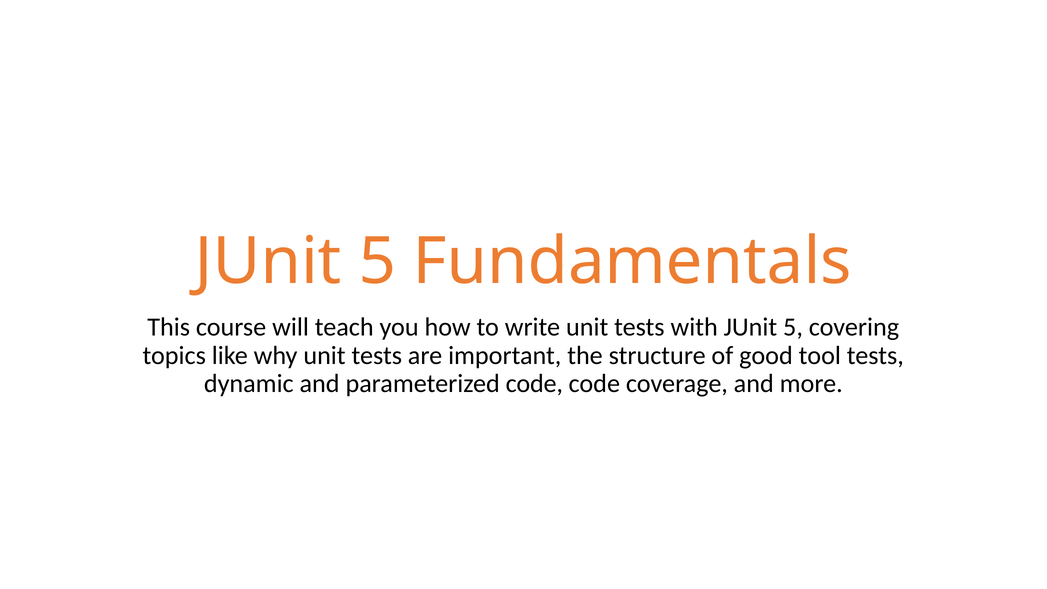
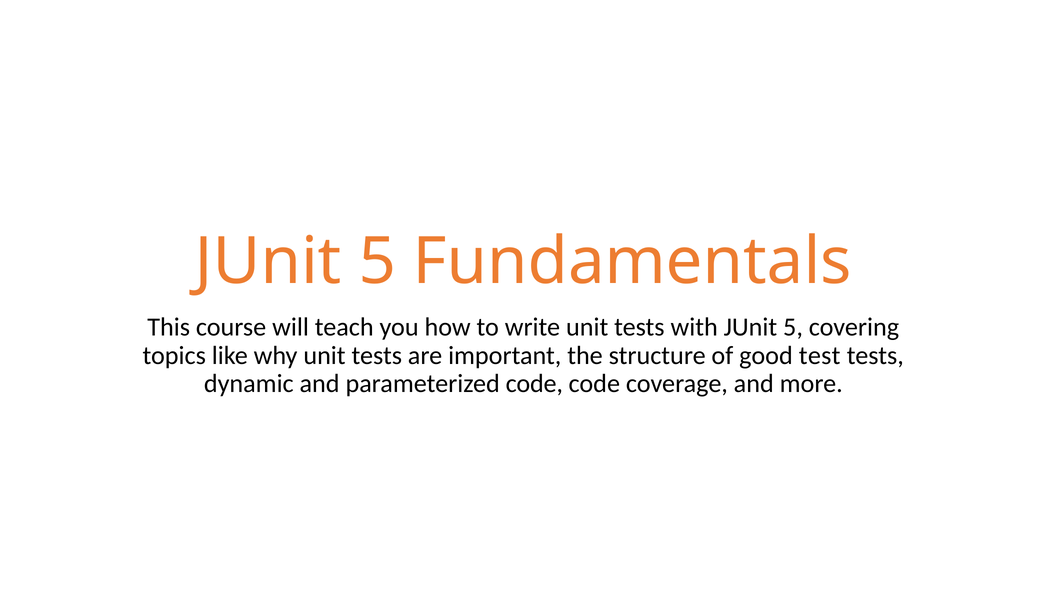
tool: tool -> test (820, 356)
